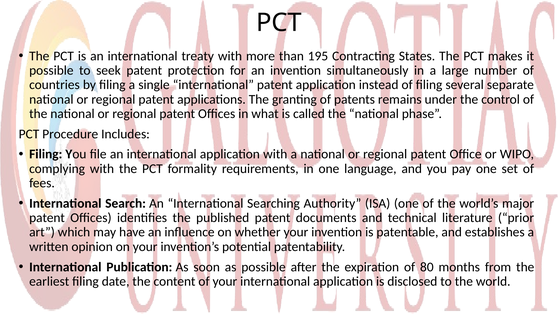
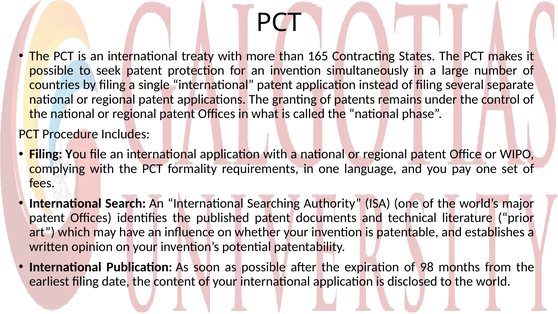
195: 195 -> 165 (318, 56)
80: 80 -> 98 (427, 267)
